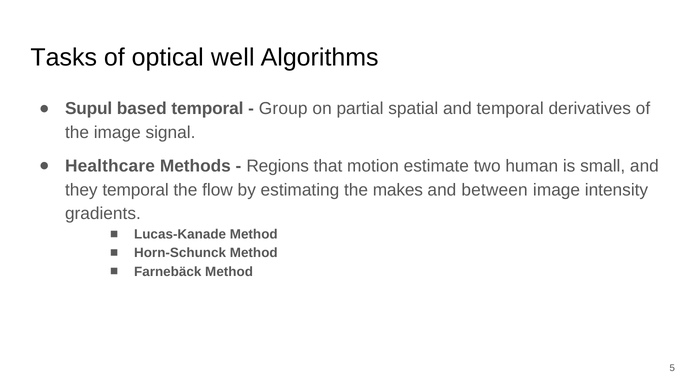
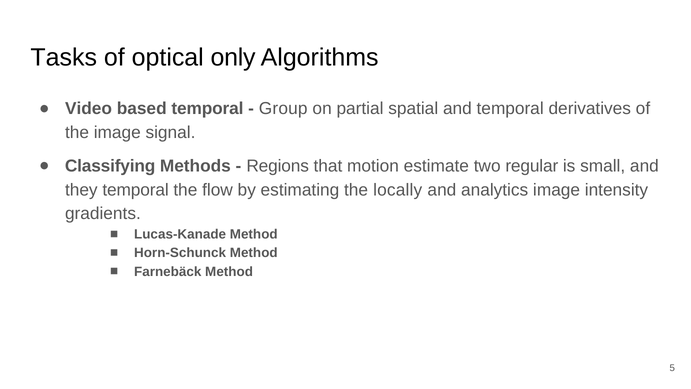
well: well -> only (233, 57)
Supul: Supul -> Video (89, 109)
Healthcare: Healthcare -> Classifying (110, 166)
human: human -> regular (532, 166)
makes: makes -> locally (398, 190)
between: between -> analytics (495, 190)
